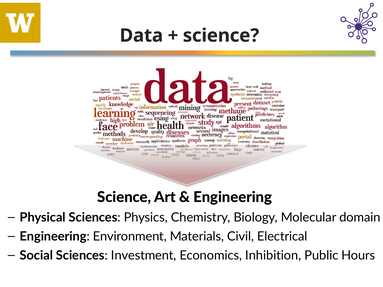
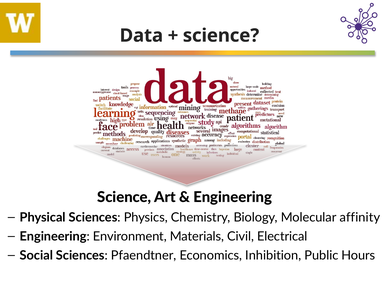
domain: domain -> affinity (360, 218)
Investment: Investment -> Pfaendtner (144, 256)
